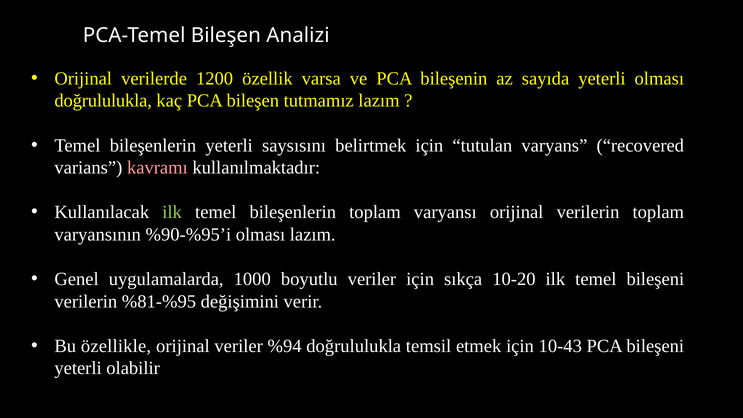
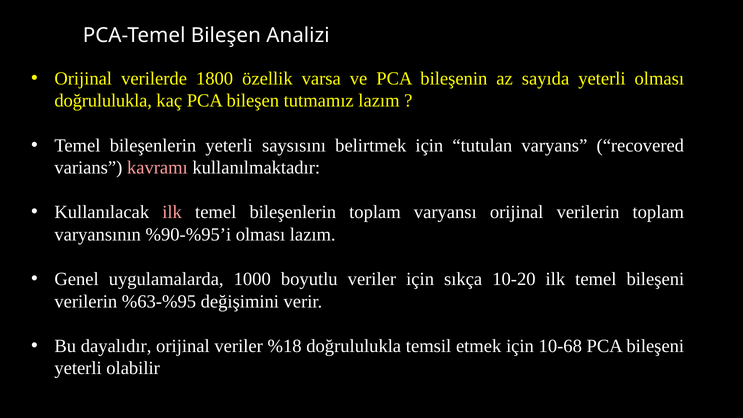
1200: 1200 -> 1800 (215, 79)
ilk colour: light green -> pink (172, 212)
%81-%95: %81-%95 -> %63-%95 (159, 301)
özellikle: özellikle -> dayalıdır (116, 346)
%94: %94 -> %18 (285, 346)
10-43: 10-43 -> 10-68 (560, 346)
